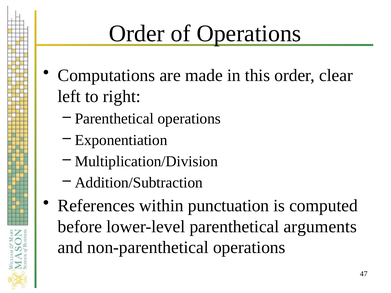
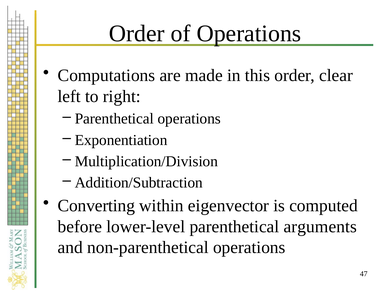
References: References -> Converting (96, 206)
punctuation: punctuation -> eigenvector (228, 206)
